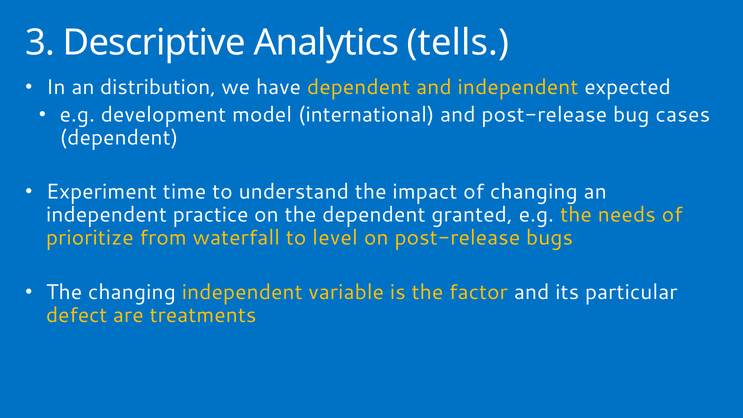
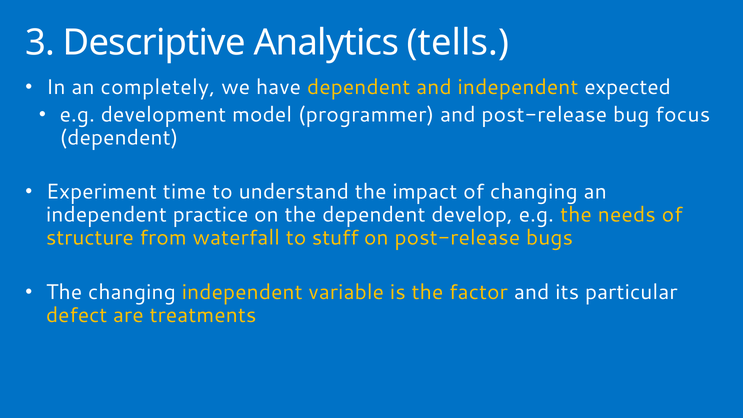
distribution: distribution -> completely (158, 87)
international: international -> programmer (366, 115)
cases: cases -> focus (683, 115)
granted: granted -> develop (472, 215)
prioritize: prioritize -> structure (90, 238)
level: level -> stuff (335, 238)
